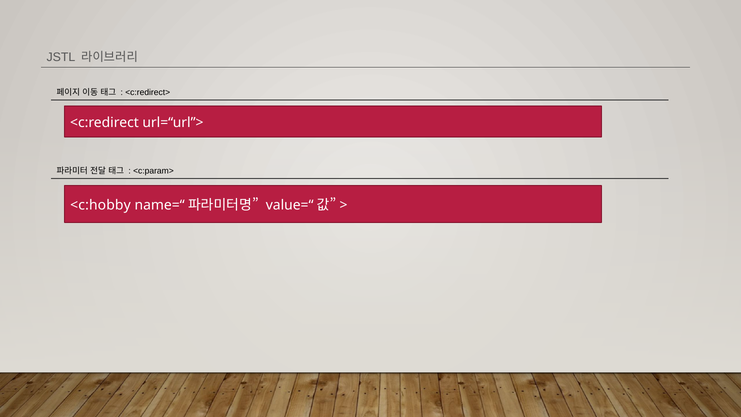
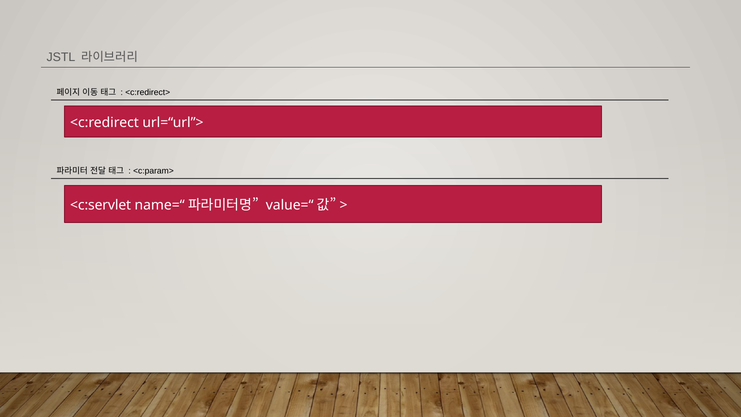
<c:hobby: <c:hobby -> <c:servlet (101, 205)
